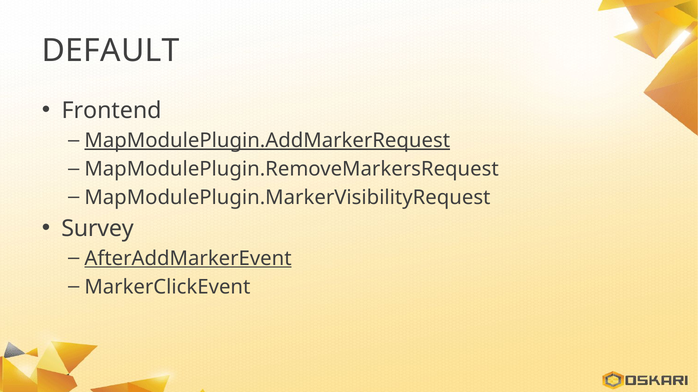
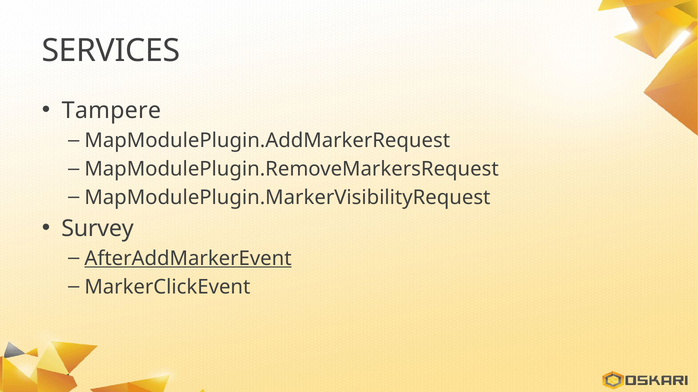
DEFAULT: DEFAULT -> SERVICES (111, 51)
Frontend: Frontend -> Tampere (111, 111)
MapModulePlugin.AddMarkerRequest underline: present -> none (267, 141)
